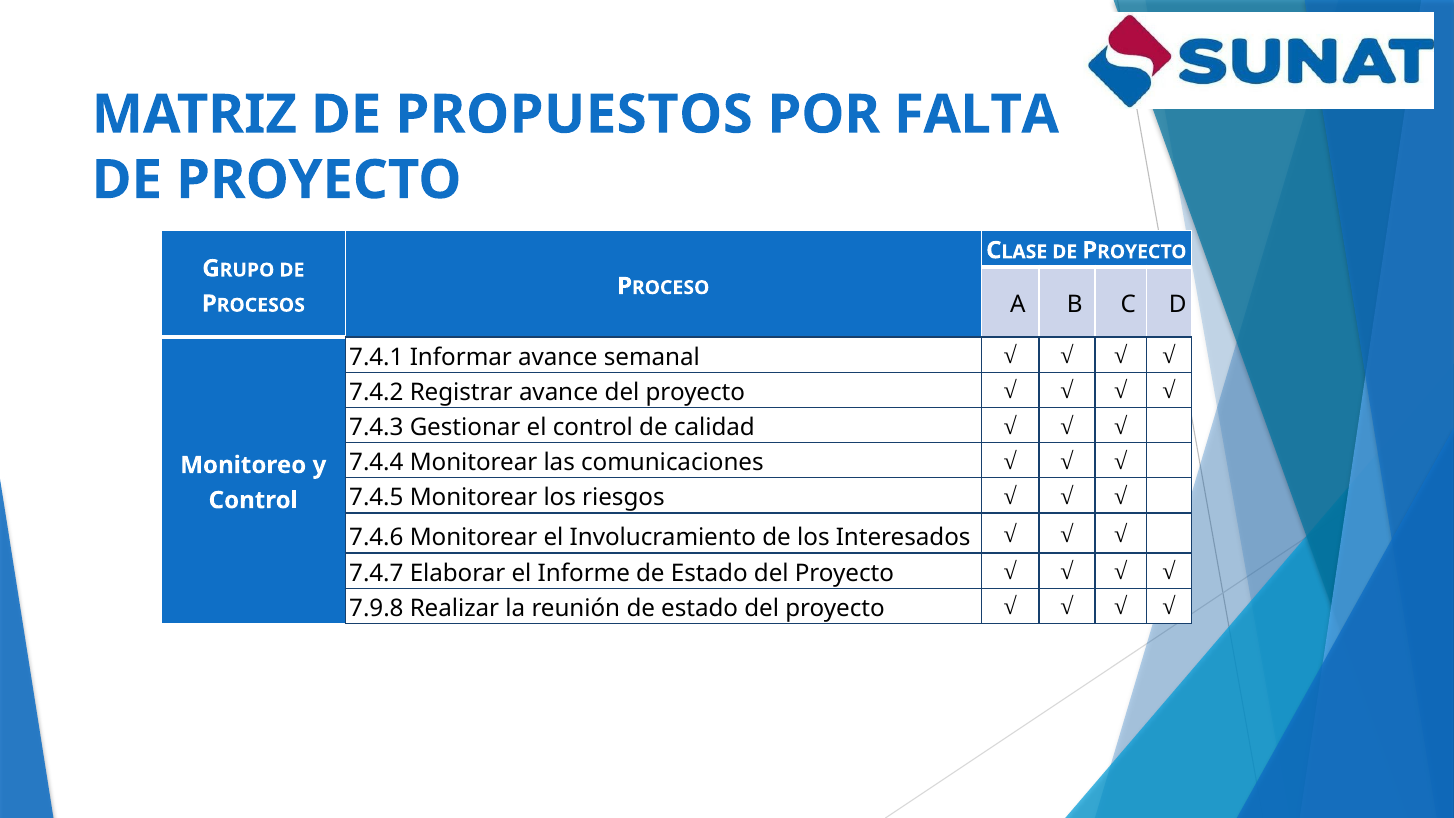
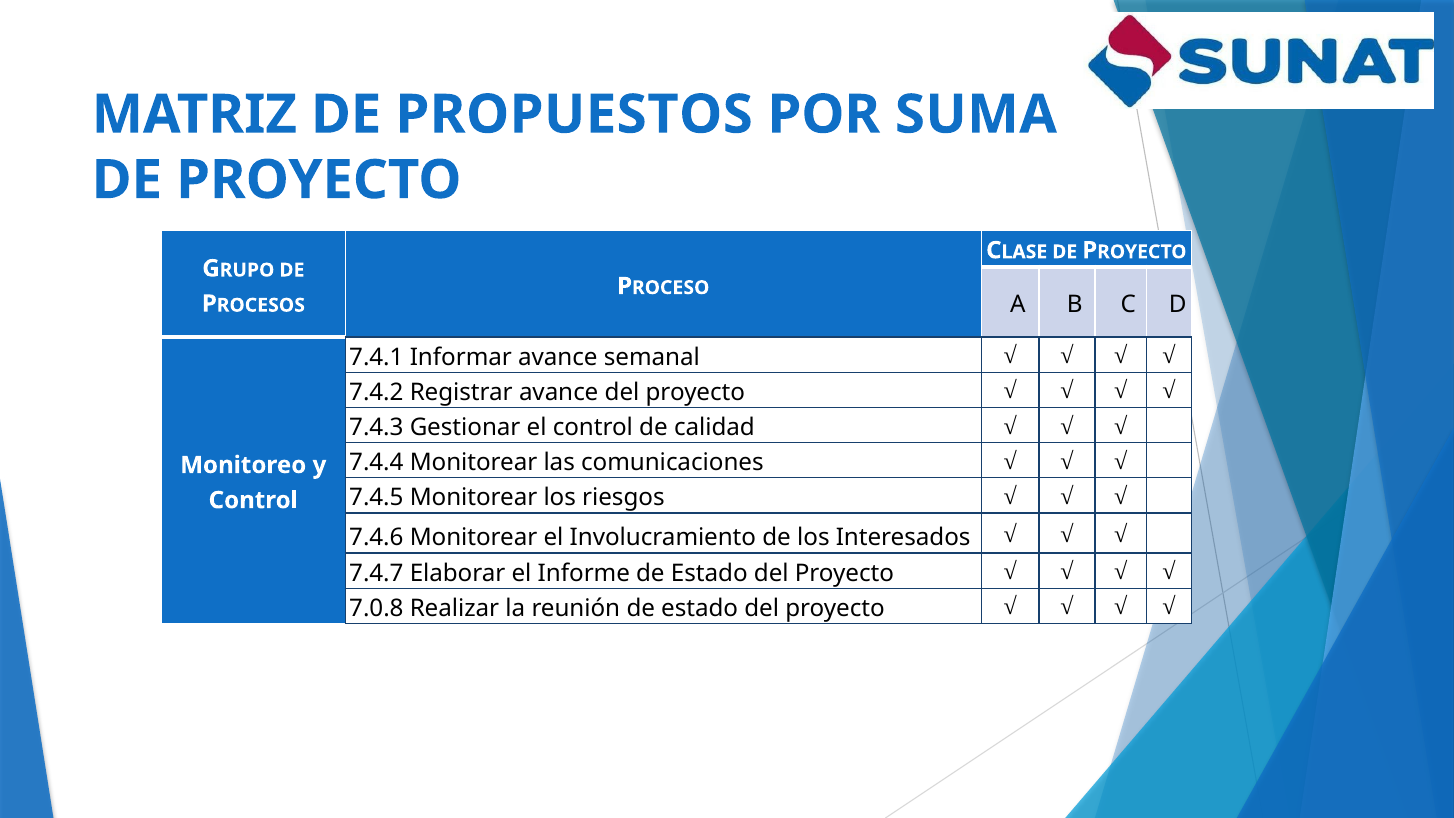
FALTA: FALTA -> SUMA (976, 115)
7.9.8: 7.9.8 -> 7.0.8 (376, 608)
